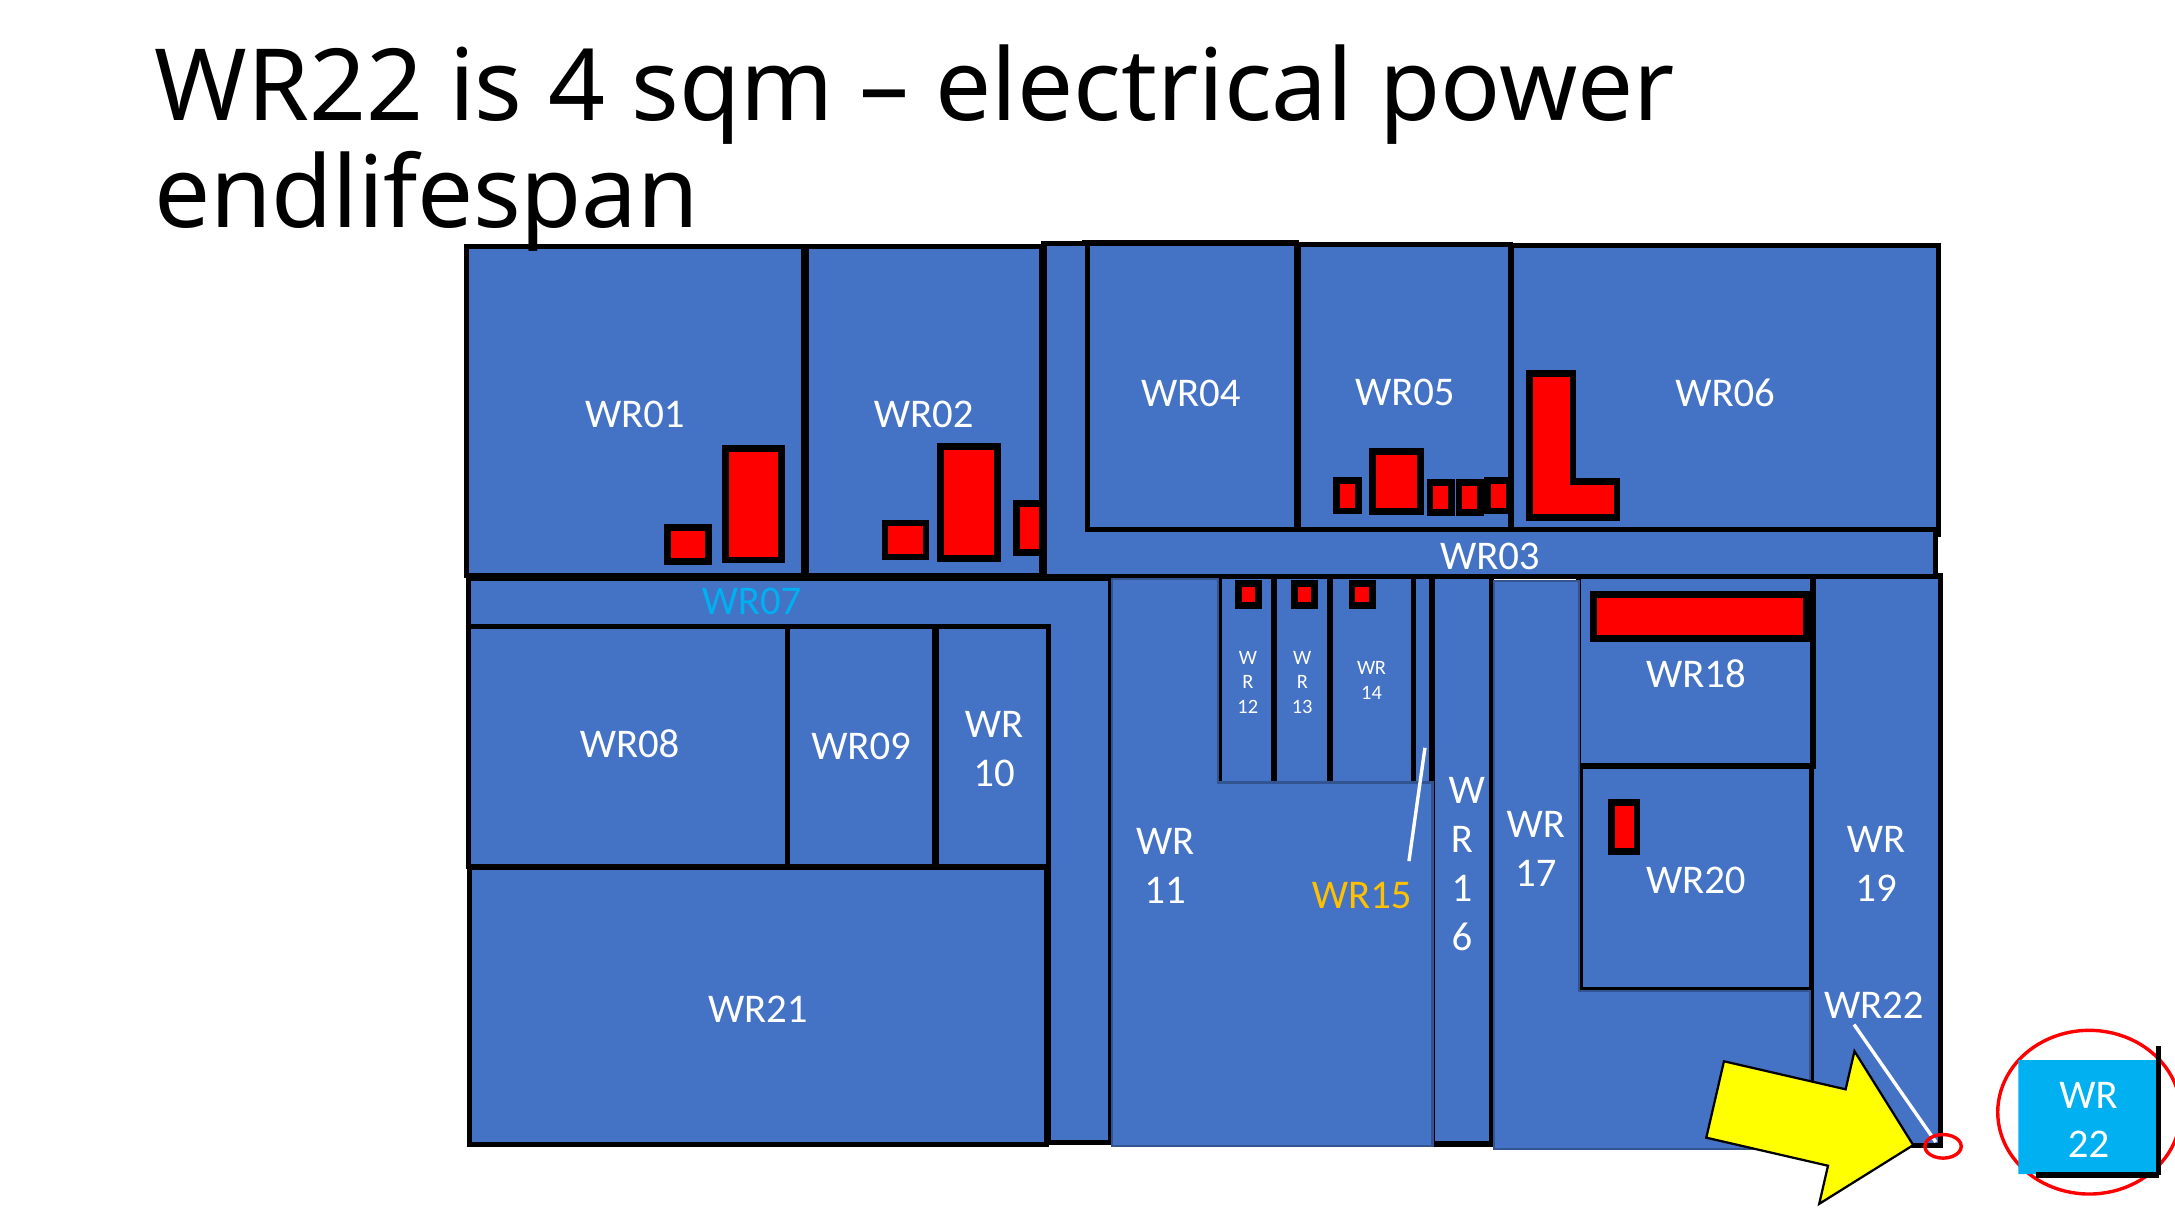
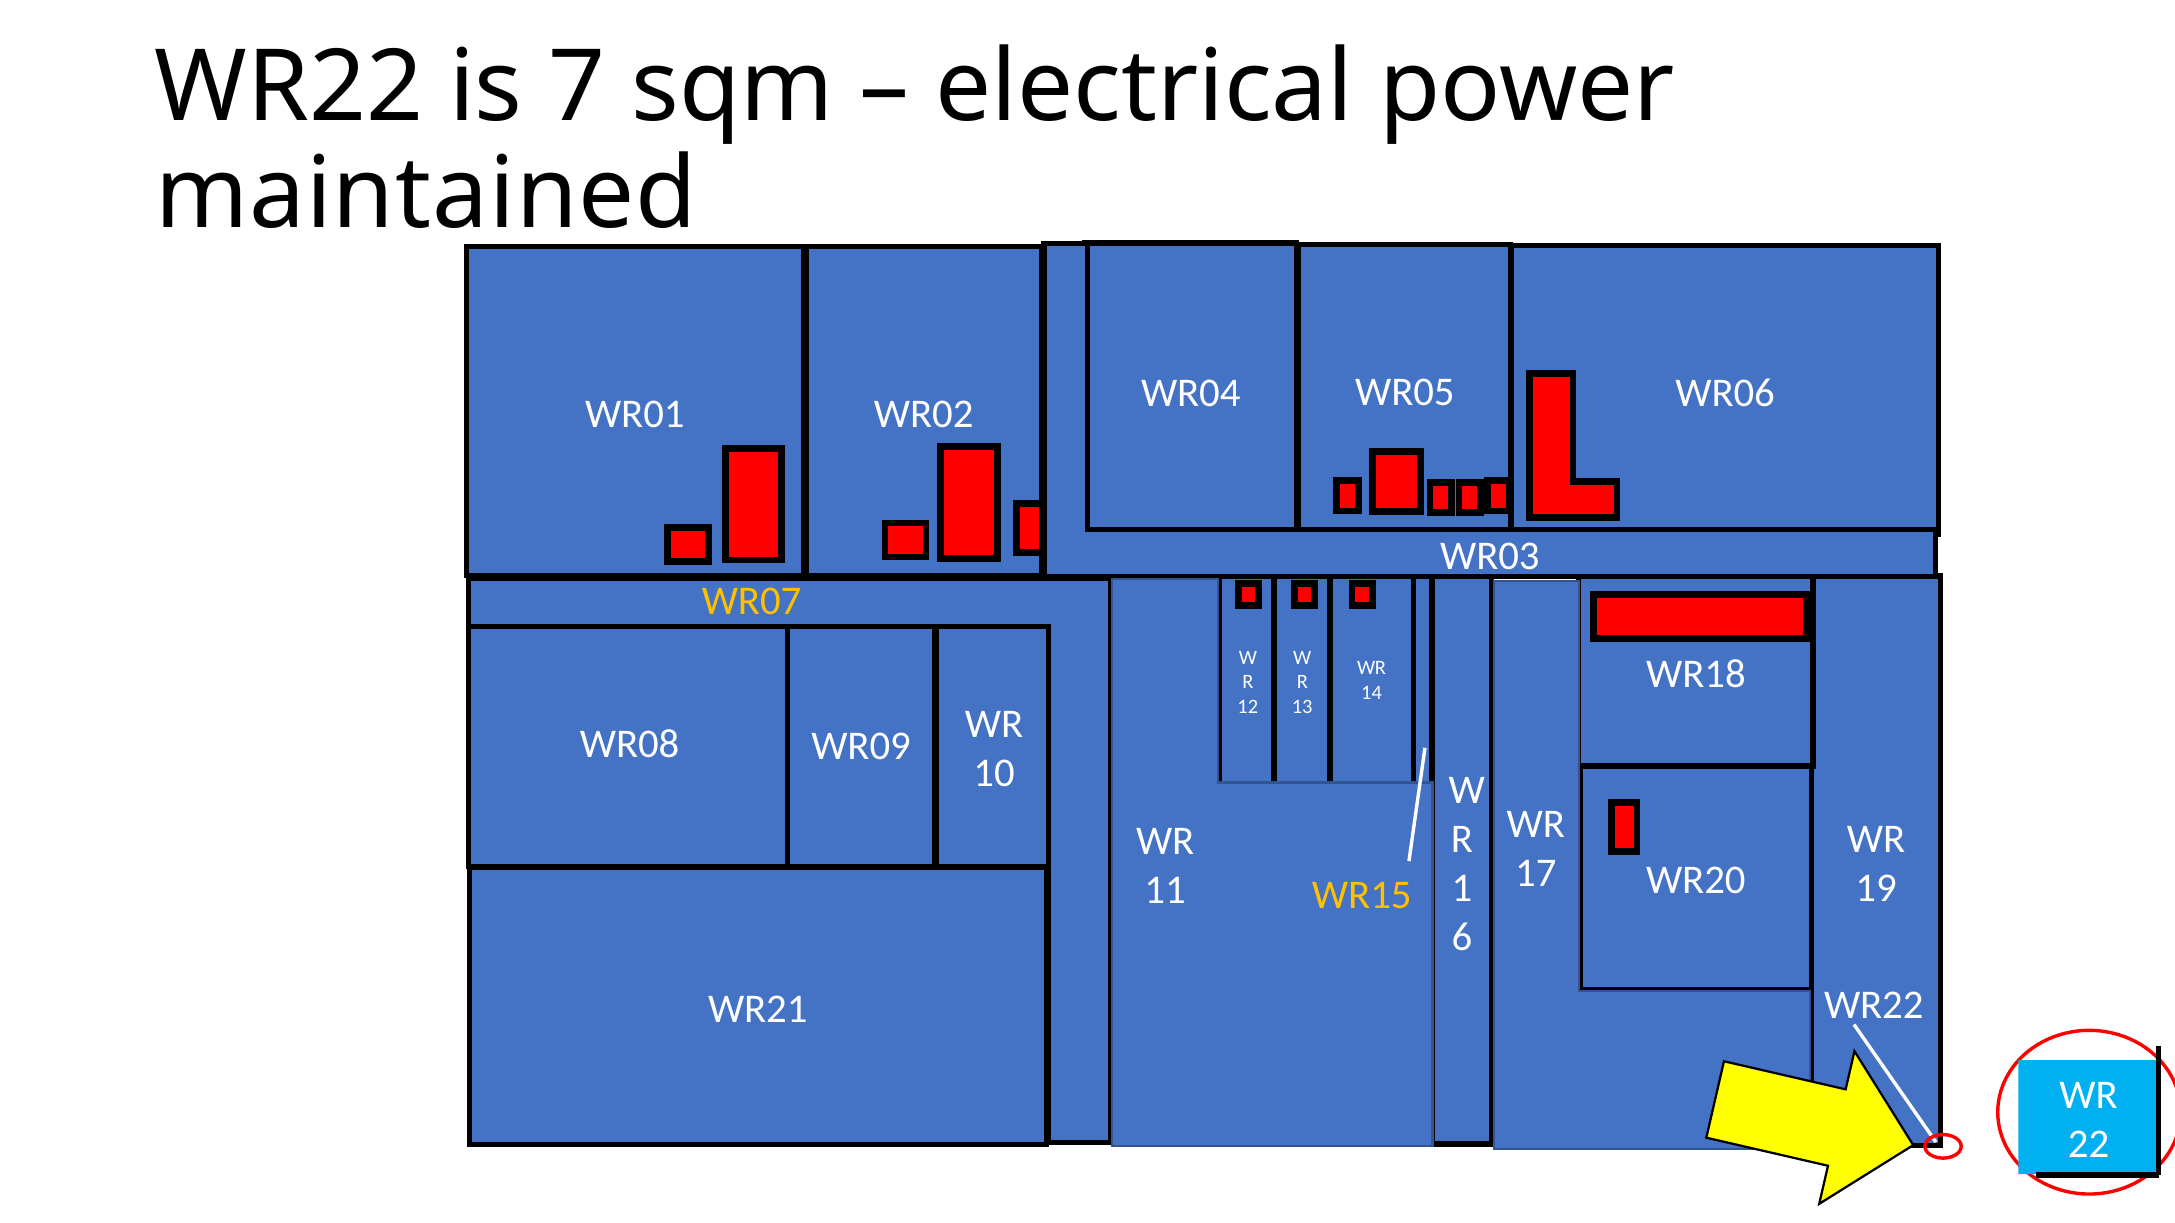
4: 4 -> 7 (577, 87)
endlifespan: endlifespan -> maintained (426, 195)
WR07 colour: light blue -> yellow (752, 601)
